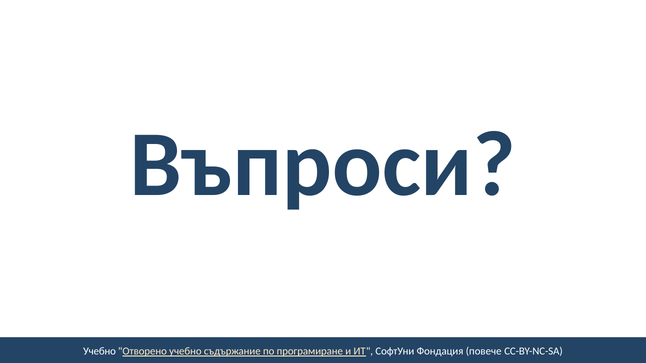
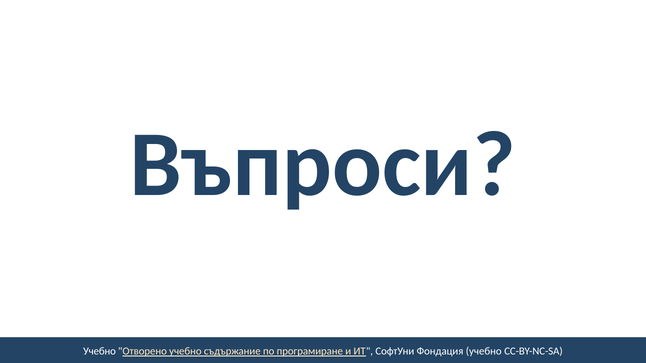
Фондация повече: повече -> учебно (484, 352)
